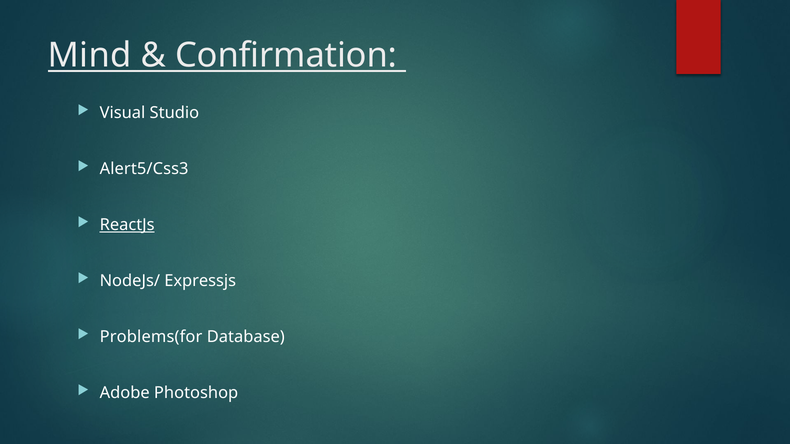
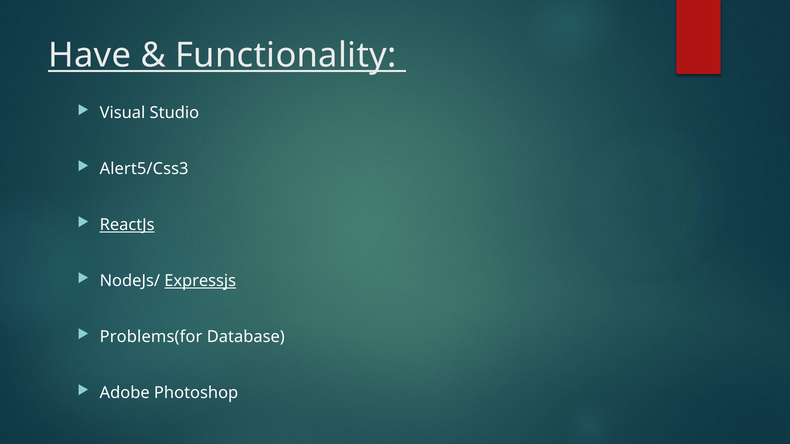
Mind: Mind -> Have (90, 55)
Confirmation: Confirmation -> Functionality (286, 55)
Expressjs underline: none -> present (200, 281)
